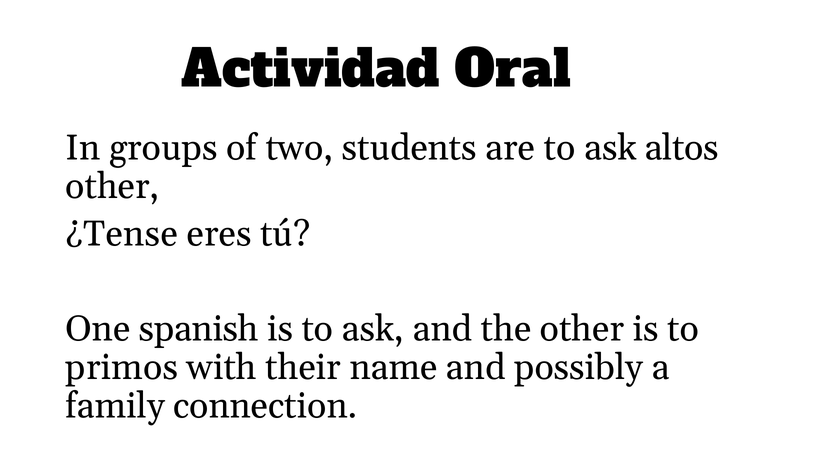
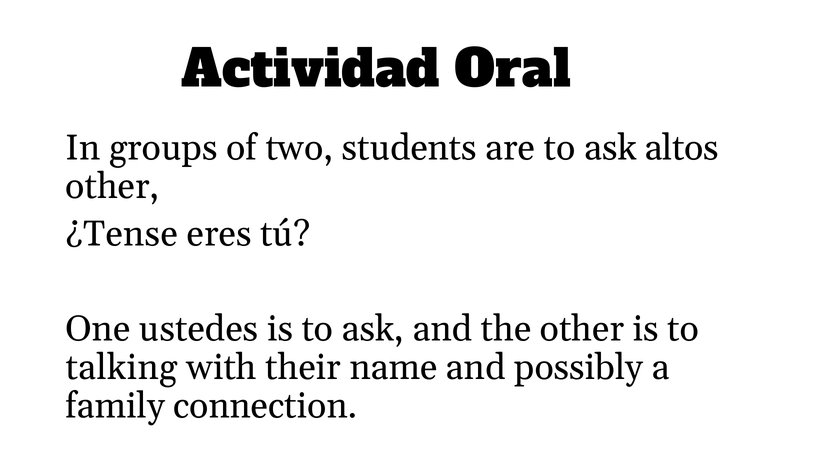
spanish: spanish -> ustedes (199, 328)
primos: primos -> talking (122, 367)
